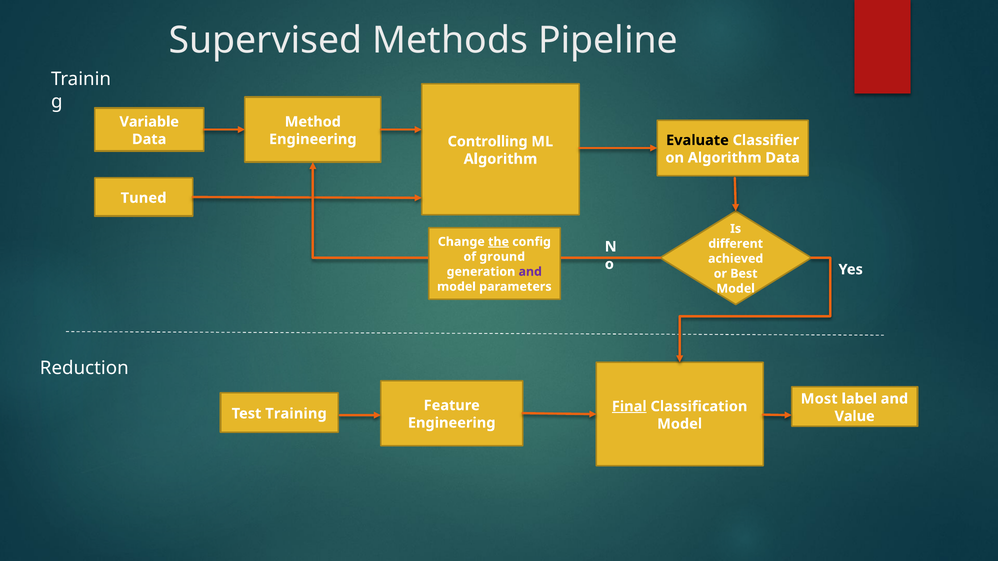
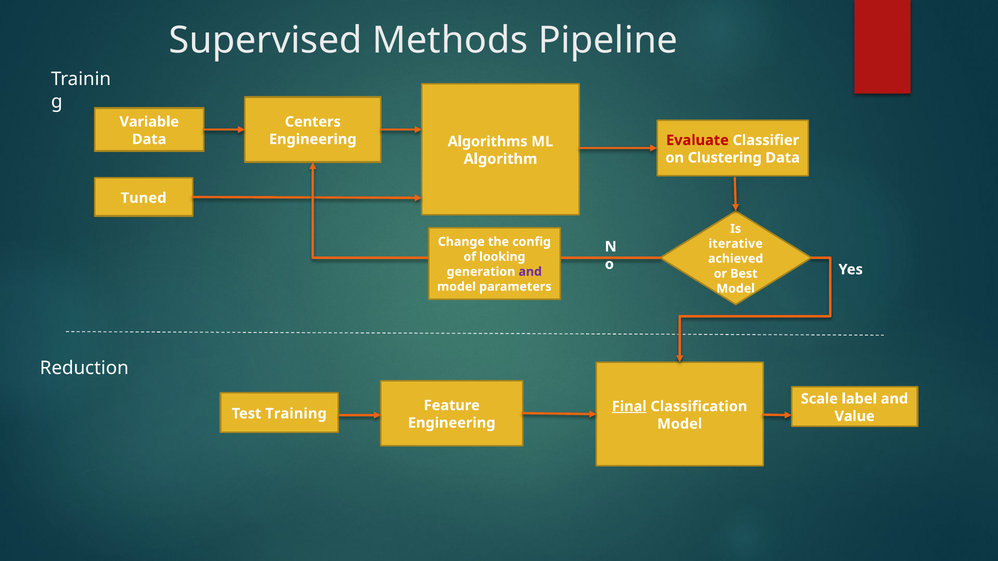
Method: Method -> Centers (313, 122)
Evaluate colour: black -> red (697, 140)
Controlling: Controlling -> Algorithms (488, 142)
on Algorithm: Algorithm -> Clustering (725, 158)
the underline: present -> none (498, 242)
different: different -> iterative (736, 244)
ground: ground -> looking (502, 257)
Most: Most -> Scale (819, 399)
